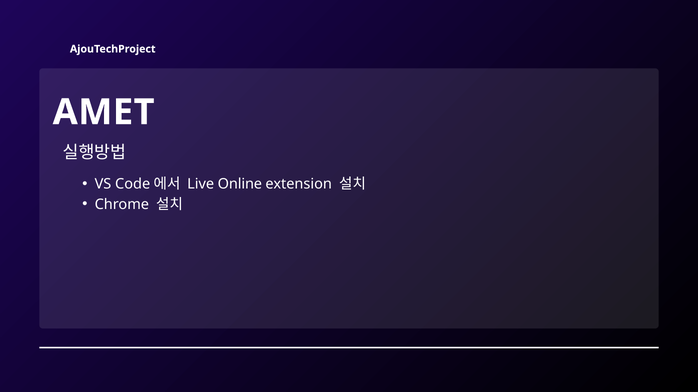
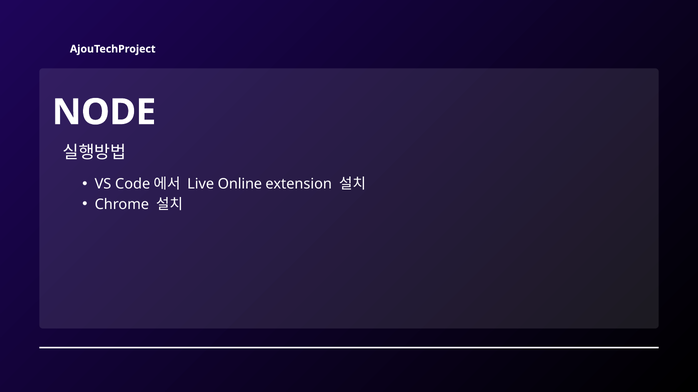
AMET: AMET -> NODE (104, 112)
